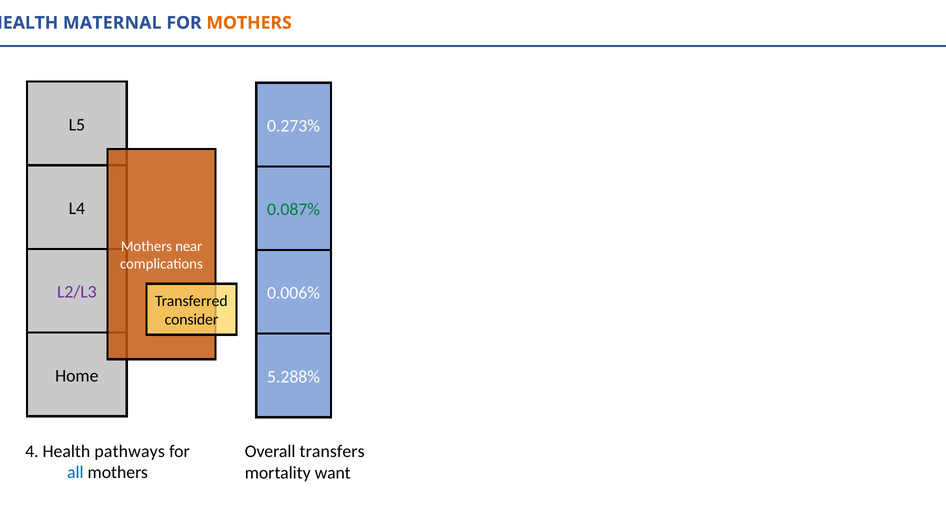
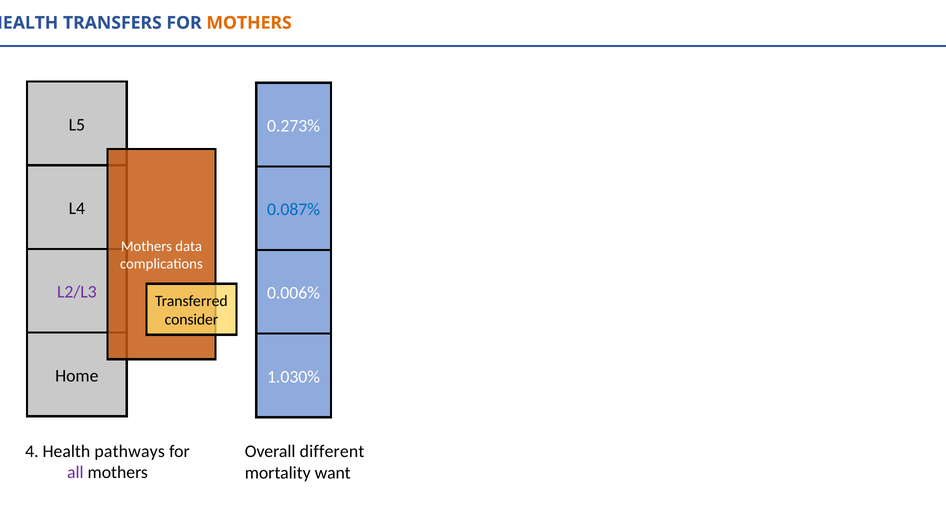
MATERNAL: MATERNAL -> TRANSFERS (112, 23)
0.087% colour: green -> blue (293, 210)
near: near -> data (189, 246)
5.288%: 5.288% -> 1.030% (293, 377)
transfers: transfers -> different (332, 452)
all colour: blue -> purple (75, 473)
